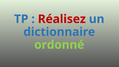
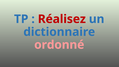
ordonné colour: light green -> pink (59, 45)
